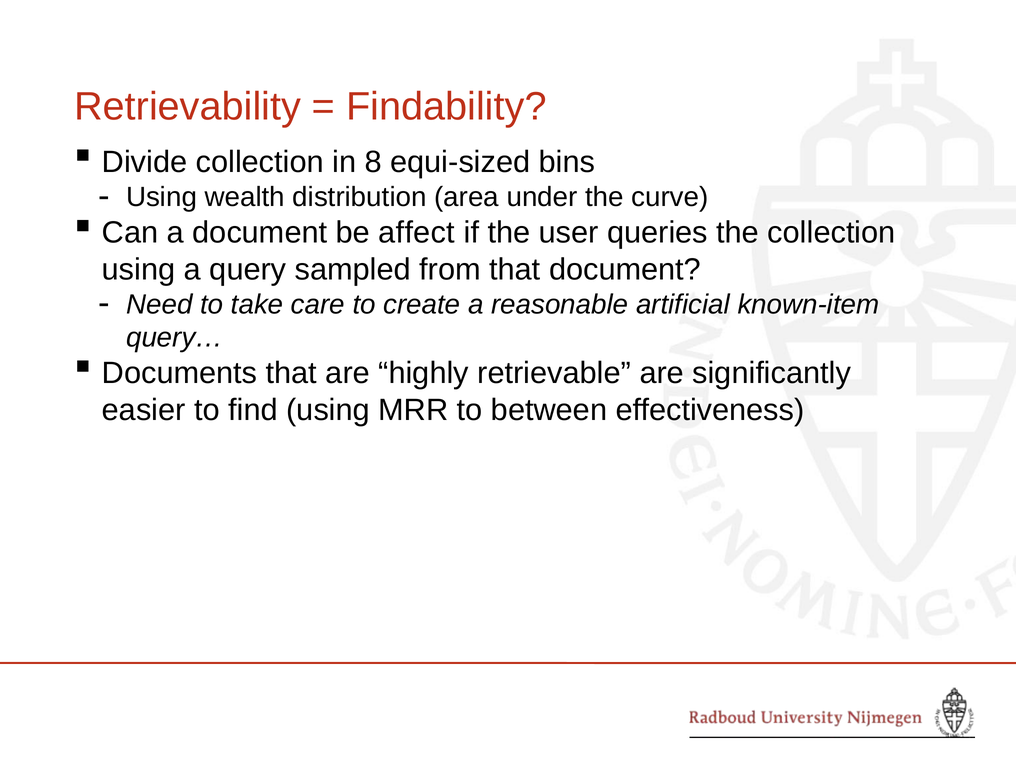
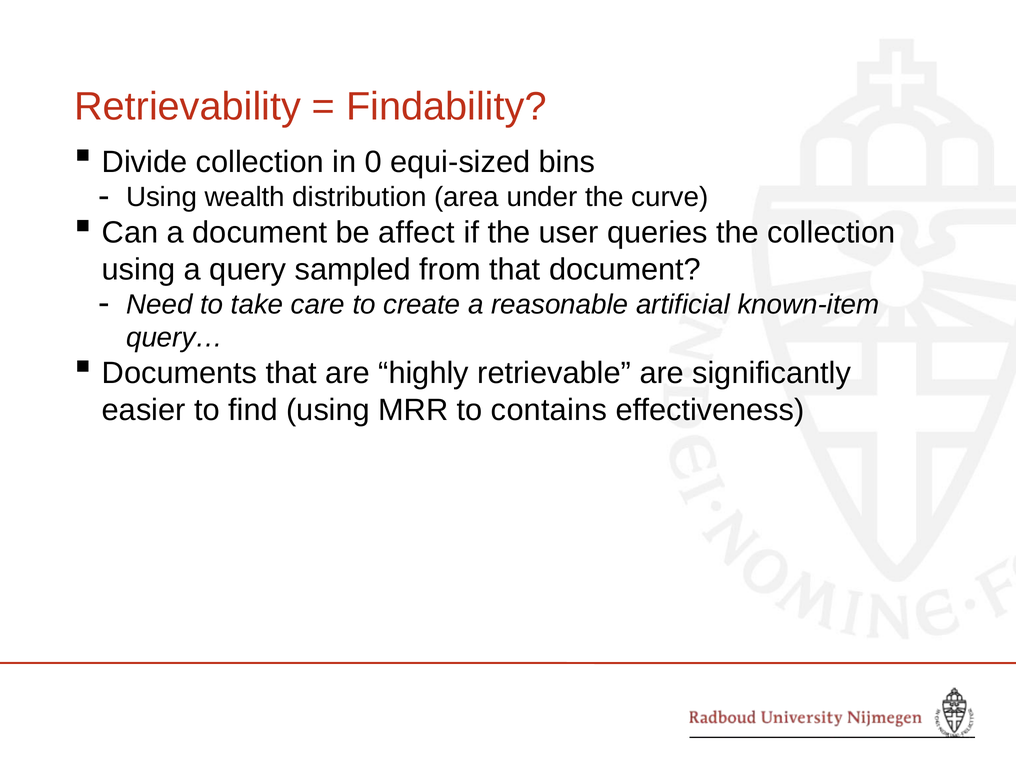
8: 8 -> 0 (373, 162)
between: between -> contains (549, 410)
